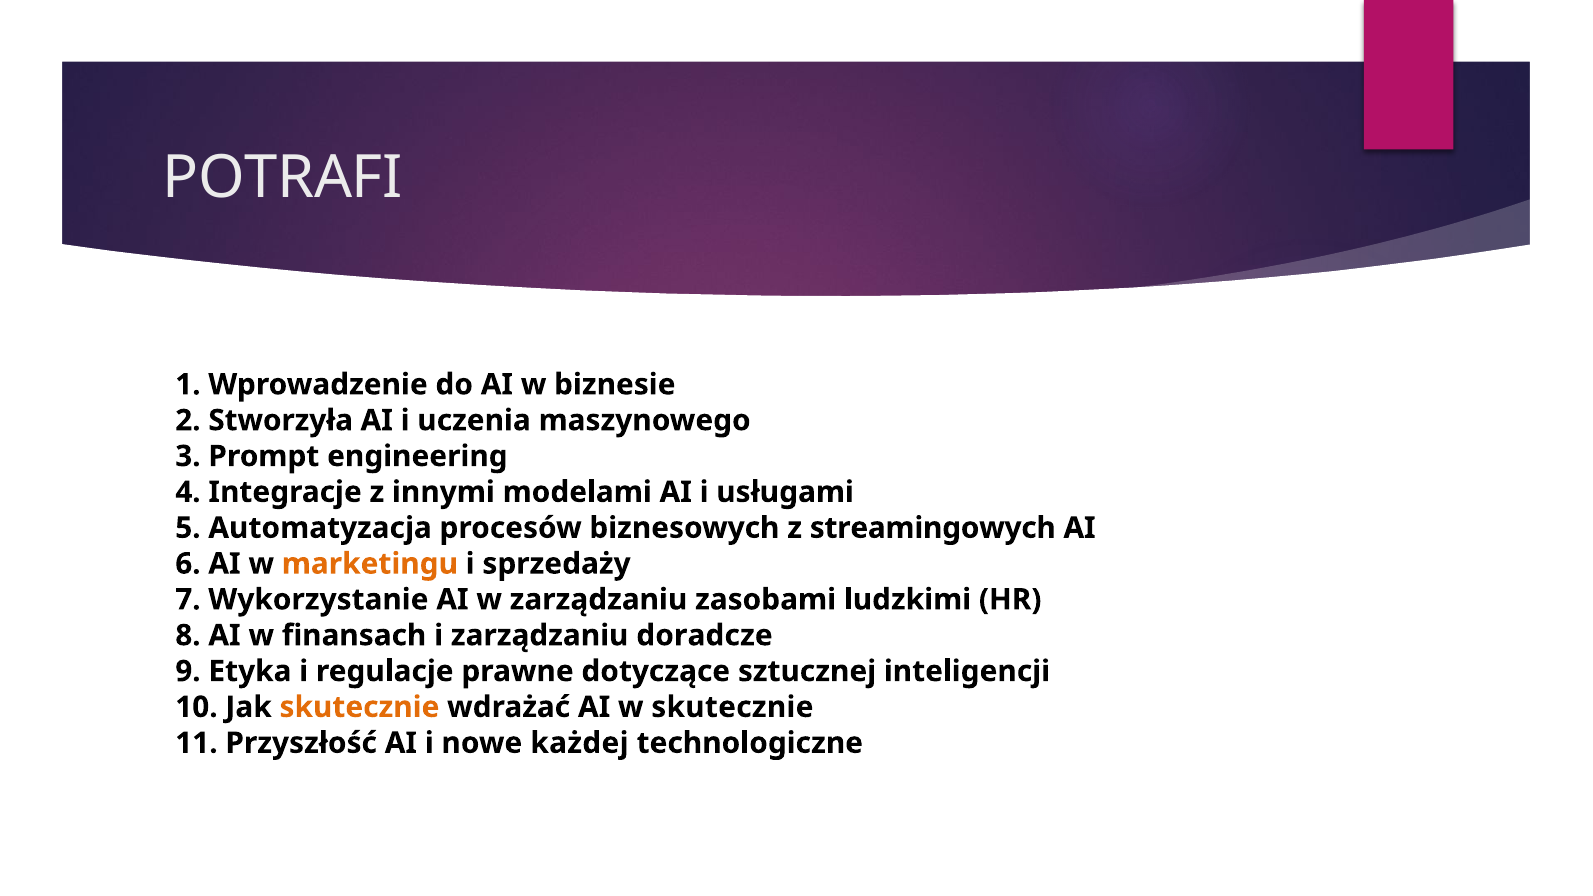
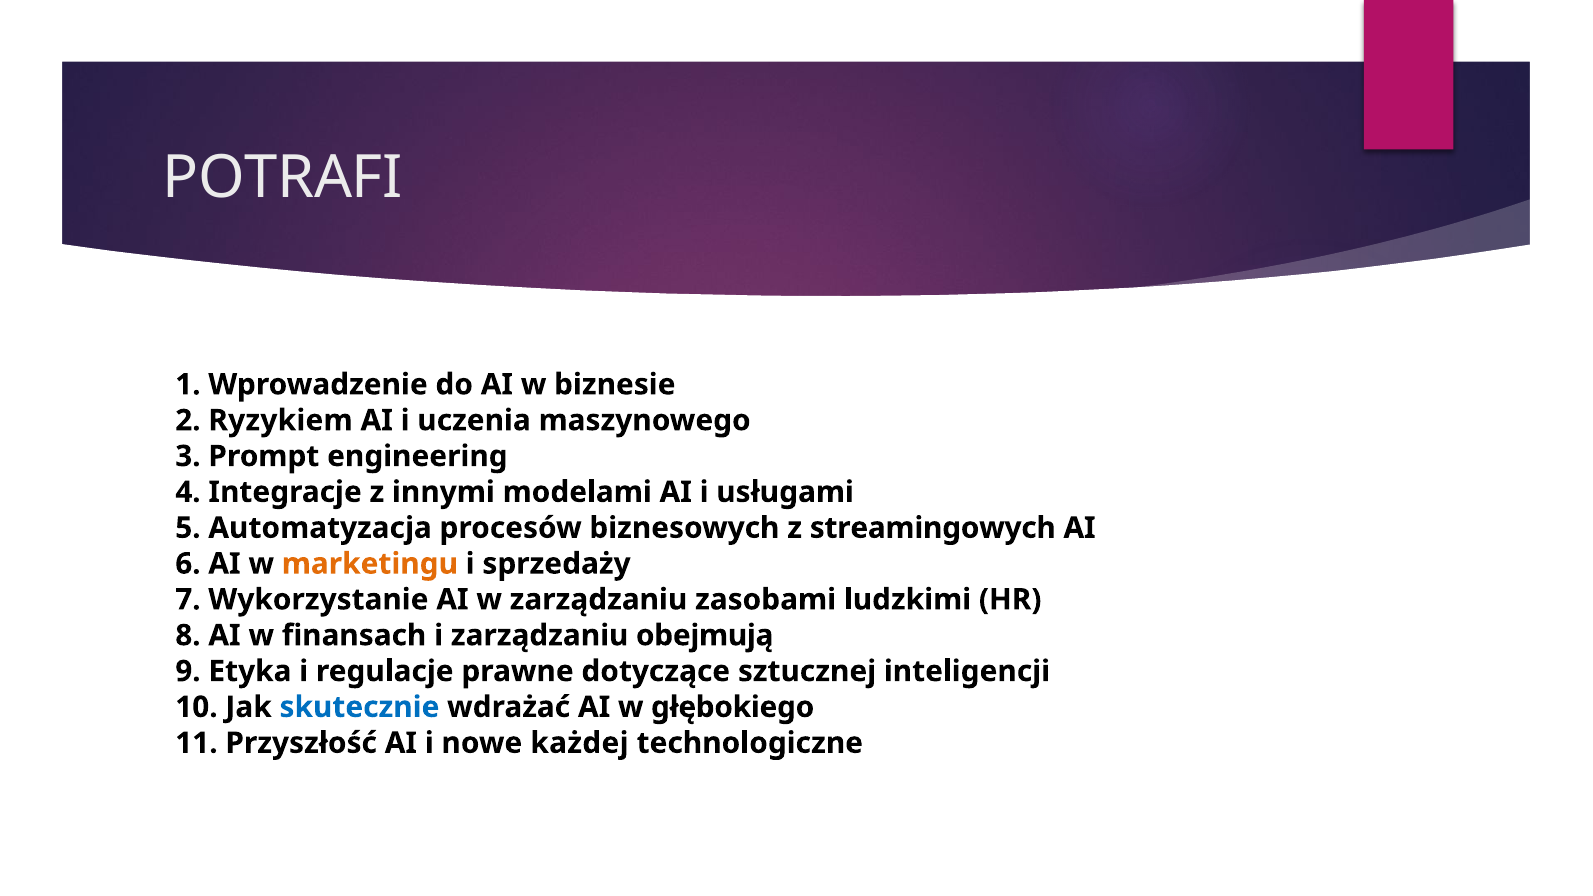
Stworzyła: Stworzyła -> Ryzykiem (280, 420)
doradcze: doradcze -> obejmują (705, 635)
skutecznie colour: orange -> blue (359, 707)
w skutecznie: skutecznie -> głębokiego (733, 707)
